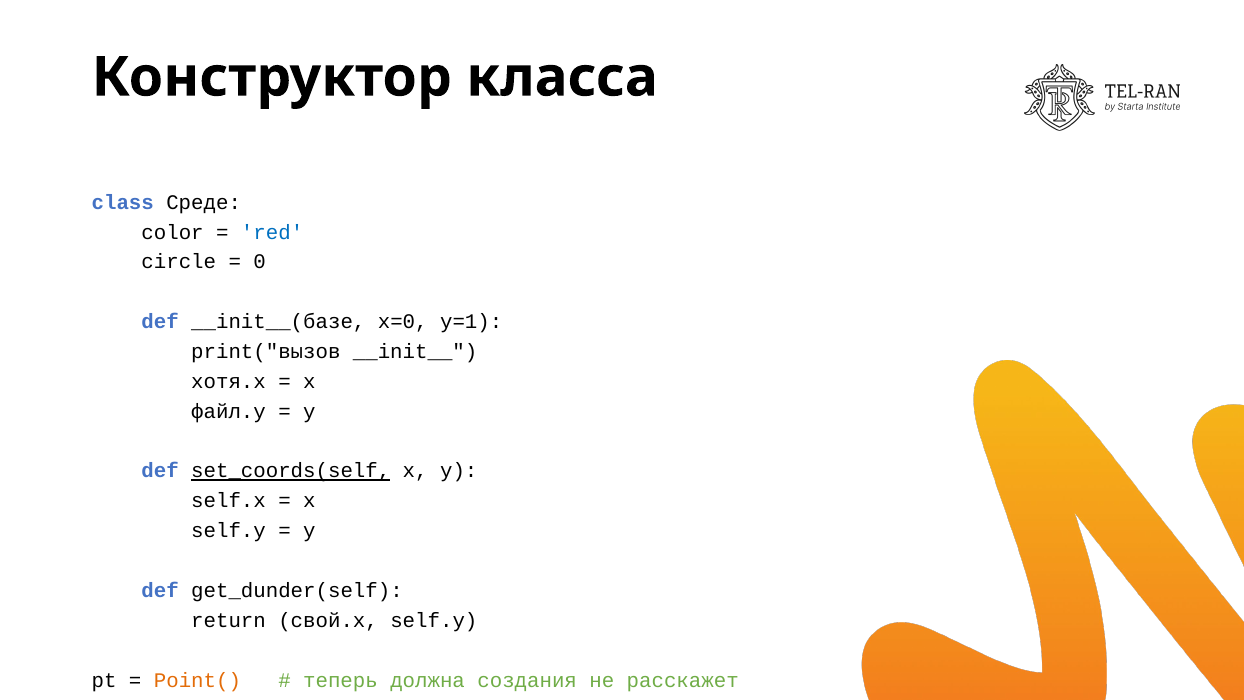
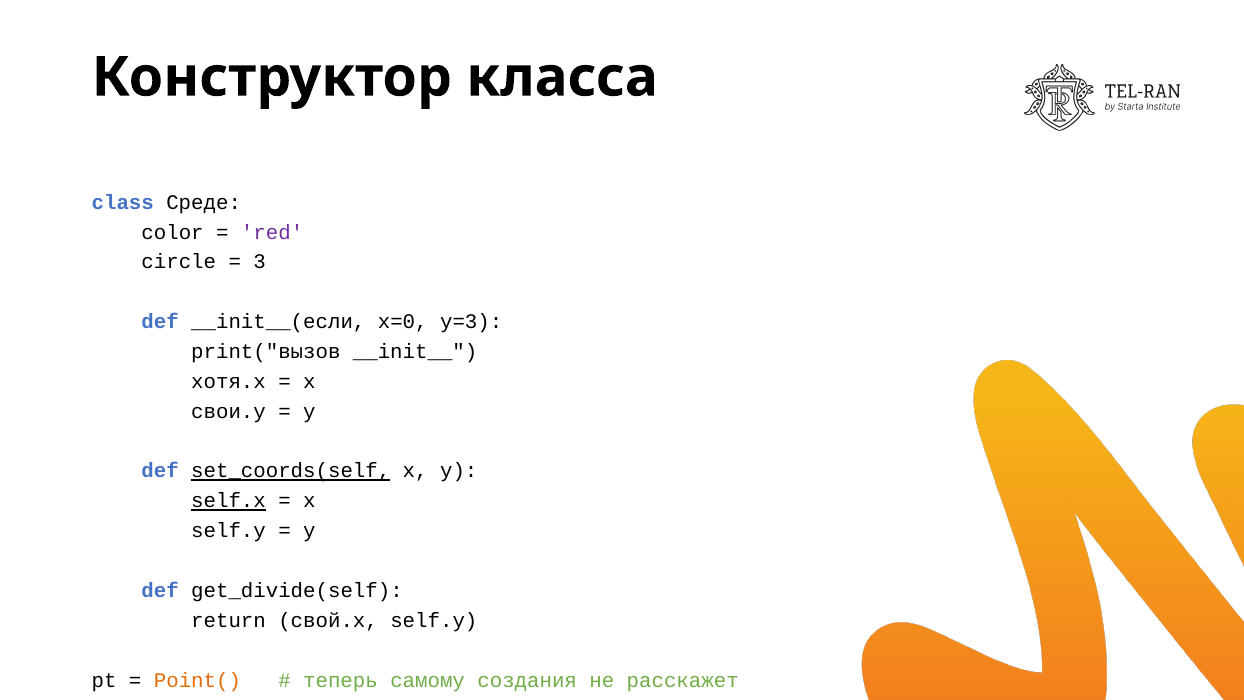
red colour: blue -> purple (272, 232)
0: 0 -> 3 (260, 262)
__init__(базе: __init__(базе -> __init__(если (278, 322)
y=1: y=1 -> y=3 (471, 322)
файл.y: файл.y -> свои.y (229, 411)
self.x underline: none -> present (229, 501)
get_dunder(self: get_dunder(self -> get_divide(self (297, 590)
должна: должна -> самому (428, 680)
